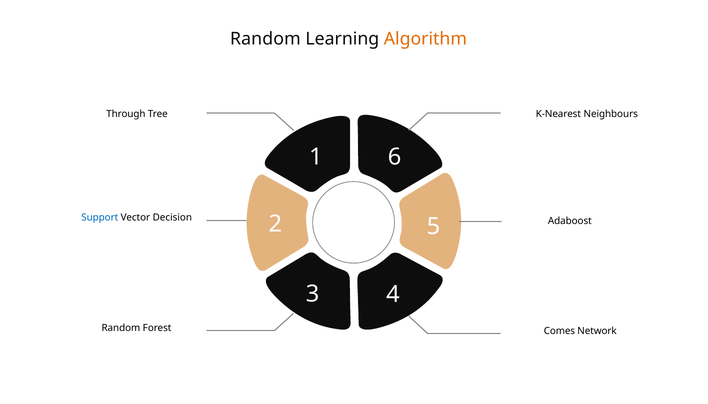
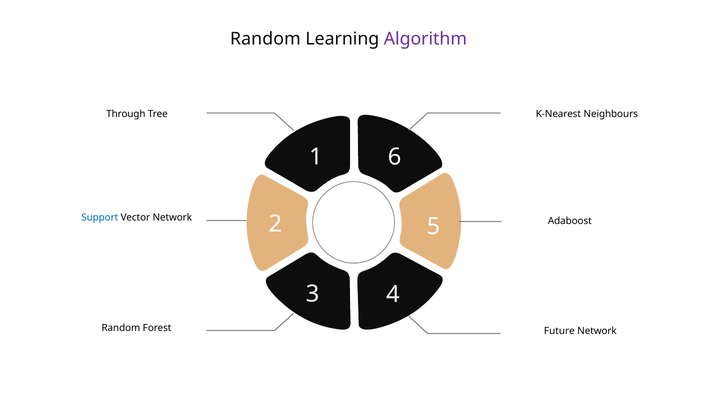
Algorithm colour: orange -> purple (425, 39)
Vector Decision: Decision -> Network (172, 217)
Comes: Comes -> Future (559, 331)
